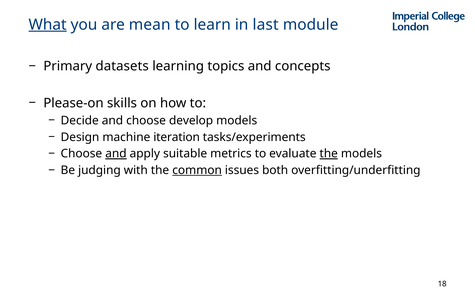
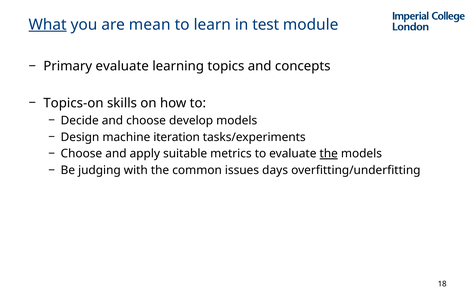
last: last -> test (266, 25)
Primary datasets: datasets -> evaluate (122, 66)
Please-on: Please-on -> Topics-on (73, 103)
and underline: present -> none (116, 154)
common underline: present -> none (197, 170)
both: both -> days (275, 170)
